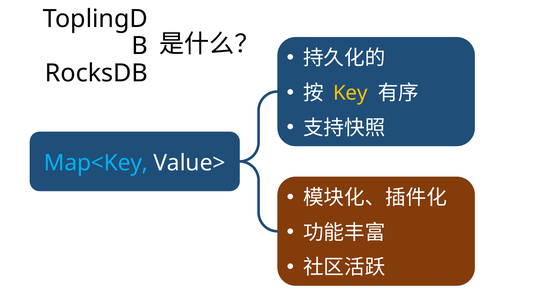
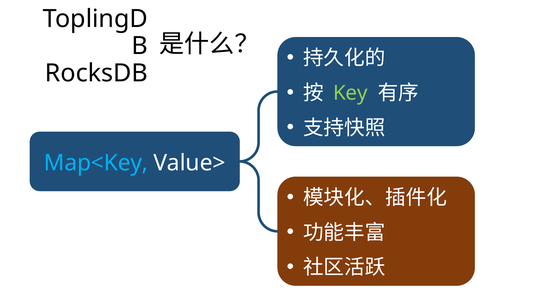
Key colour: yellow -> light green (350, 93)
